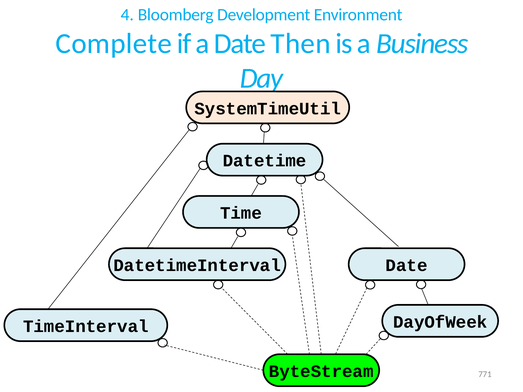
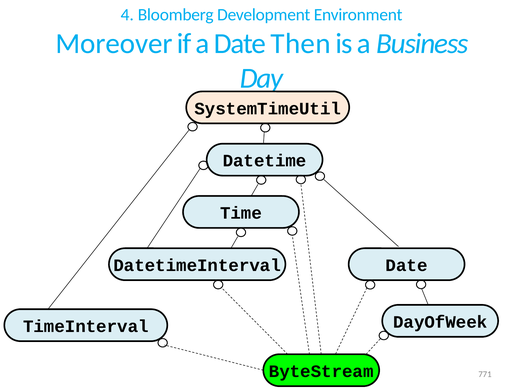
Complete: Complete -> Moreover (114, 43)
